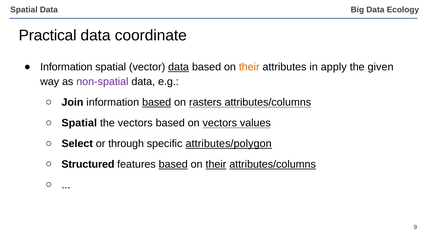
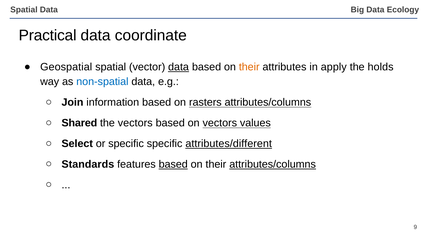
Information: Information -> Geospatial (66, 67)
given: given -> holds (381, 67)
non-spatial colour: purple -> blue (102, 82)
based underline: present -> none (157, 103)
Spatial: Spatial -> Shared (79, 123)
or through: through -> specific (126, 144)
attributes/polygon: attributes/polygon -> attributes/different (229, 144)
Structured: Structured -> Standards (88, 165)
their underline: present -> none (216, 165)
